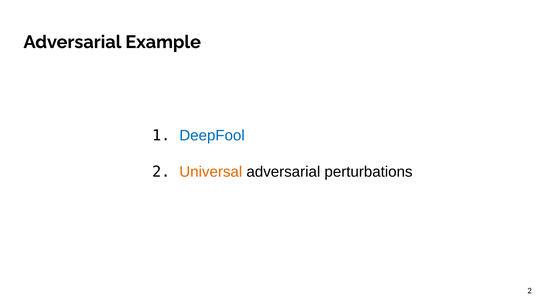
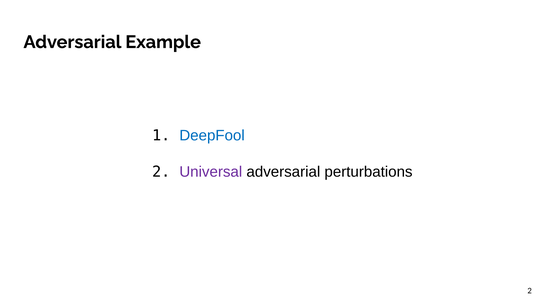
Universal colour: orange -> purple (211, 171)
